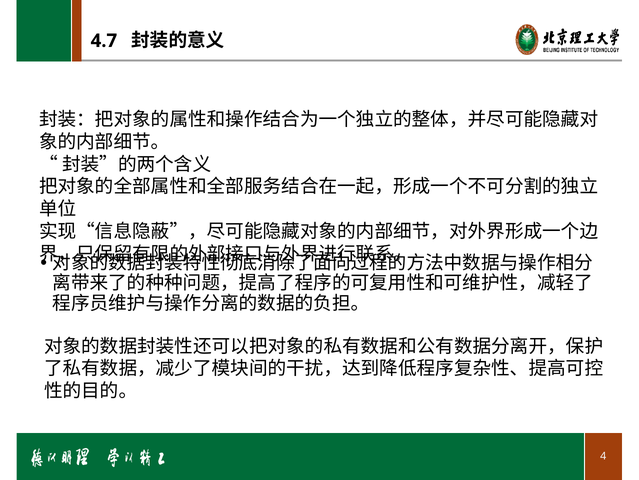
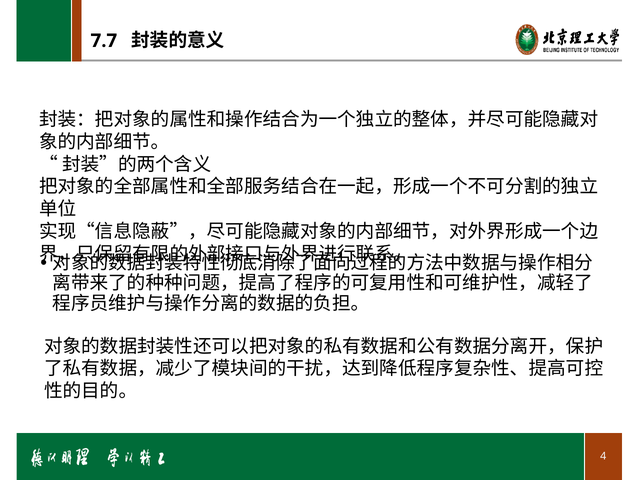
4.7: 4.7 -> 7.7 (104, 41)
